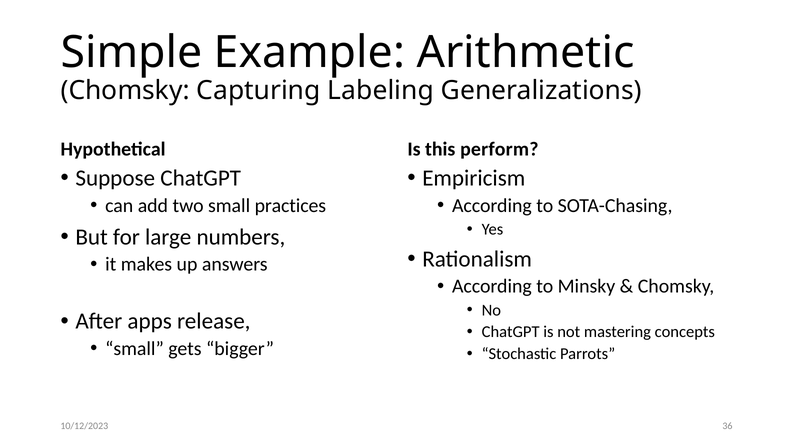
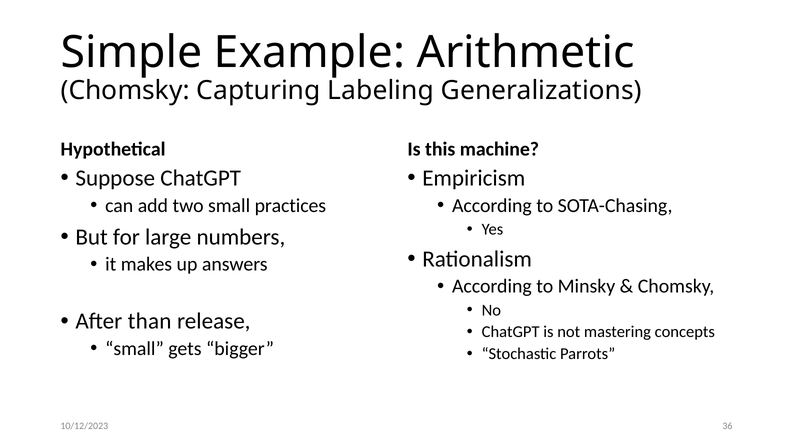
perform: perform -> machine (499, 149)
apps: apps -> than (150, 321)
